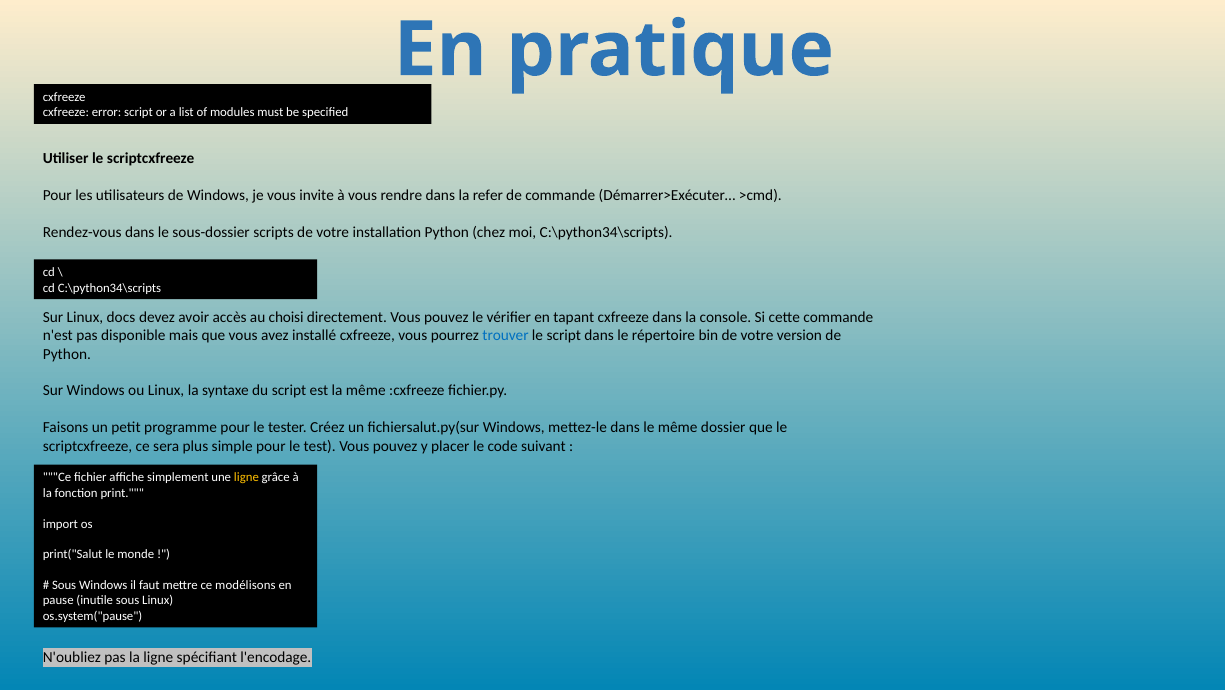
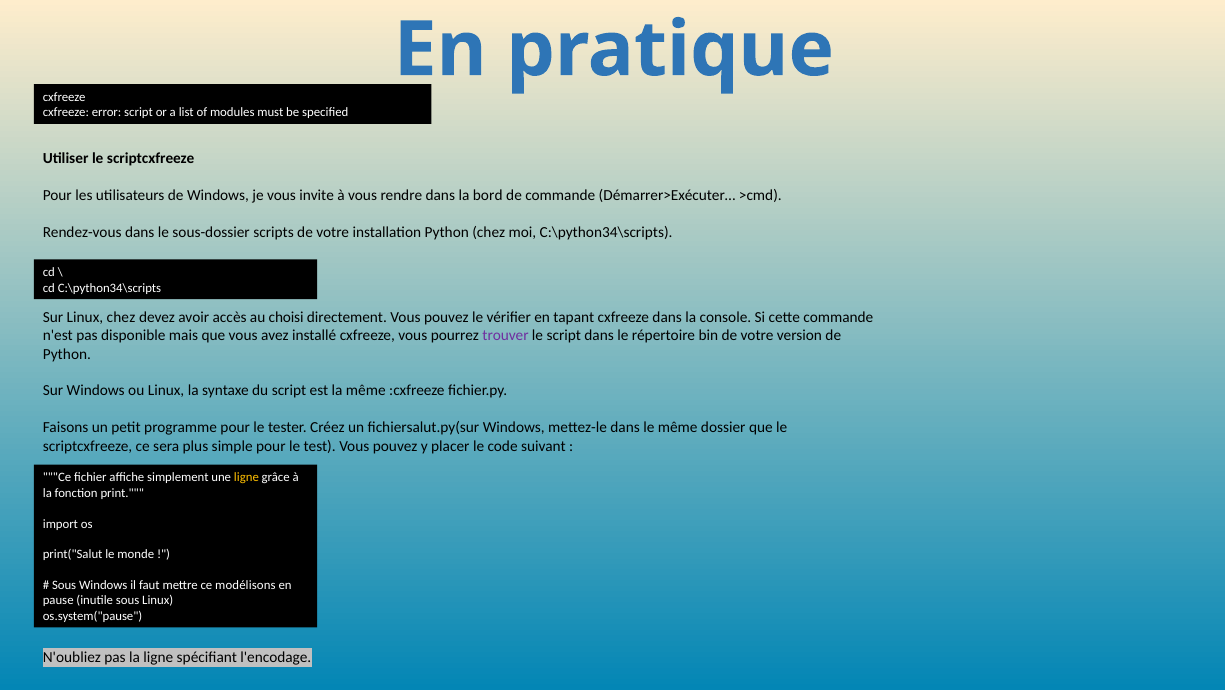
refer: refer -> bord (488, 196)
Linux docs: docs -> chez (121, 318)
trouver colour: blue -> purple (506, 336)
